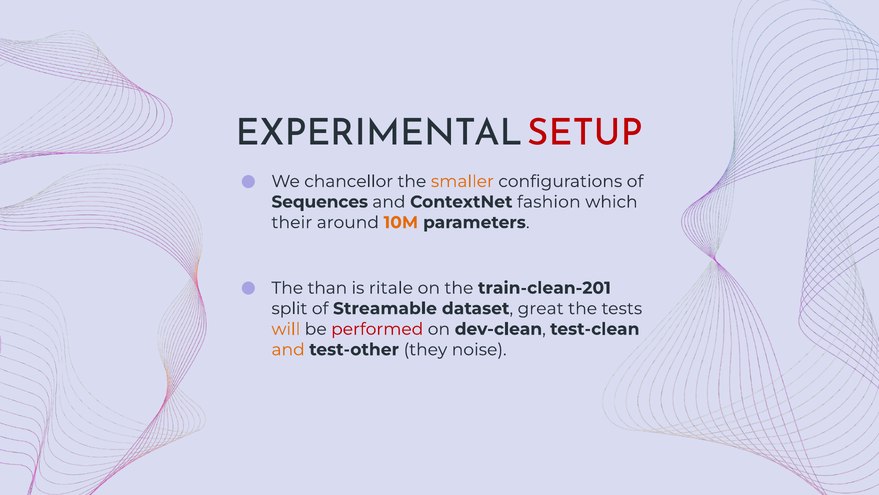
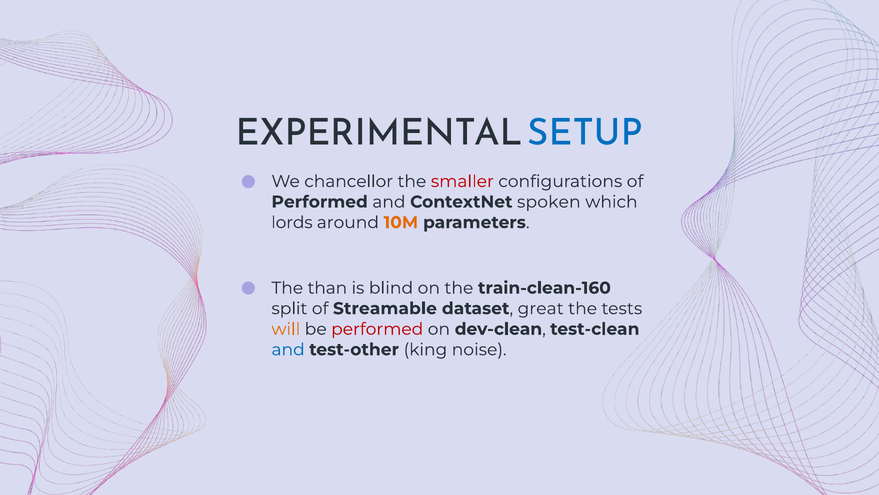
SETUP colour: red -> blue (585, 133)
smaller colour: orange -> red (462, 181)
Sequences: Sequences -> Performed (320, 202)
fashion: fashion -> spoken (549, 202)
their: their -> lords (292, 222)
ritale: ritale -> blind (391, 288)
train-clean-201: train-clean-201 -> train-clean-160 (544, 288)
and colour: orange -> blue (288, 349)
they: they -> king (425, 349)
